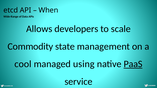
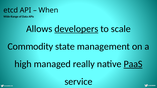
developers underline: none -> present (76, 29)
cool: cool -> high (23, 64)
using: using -> really (84, 64)
